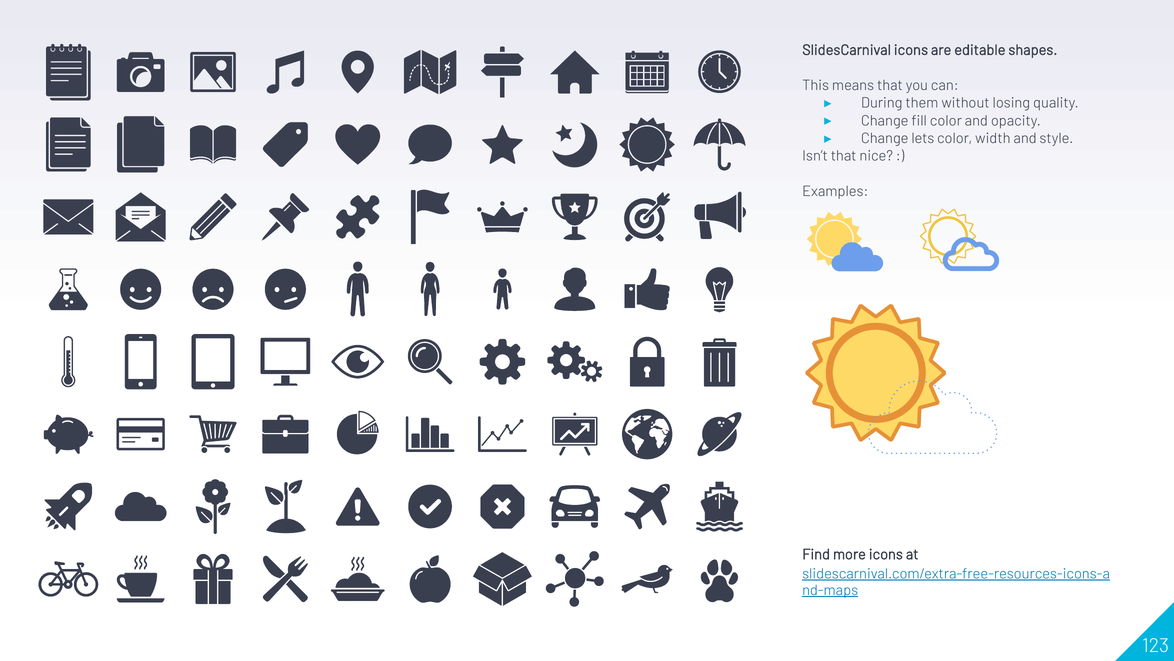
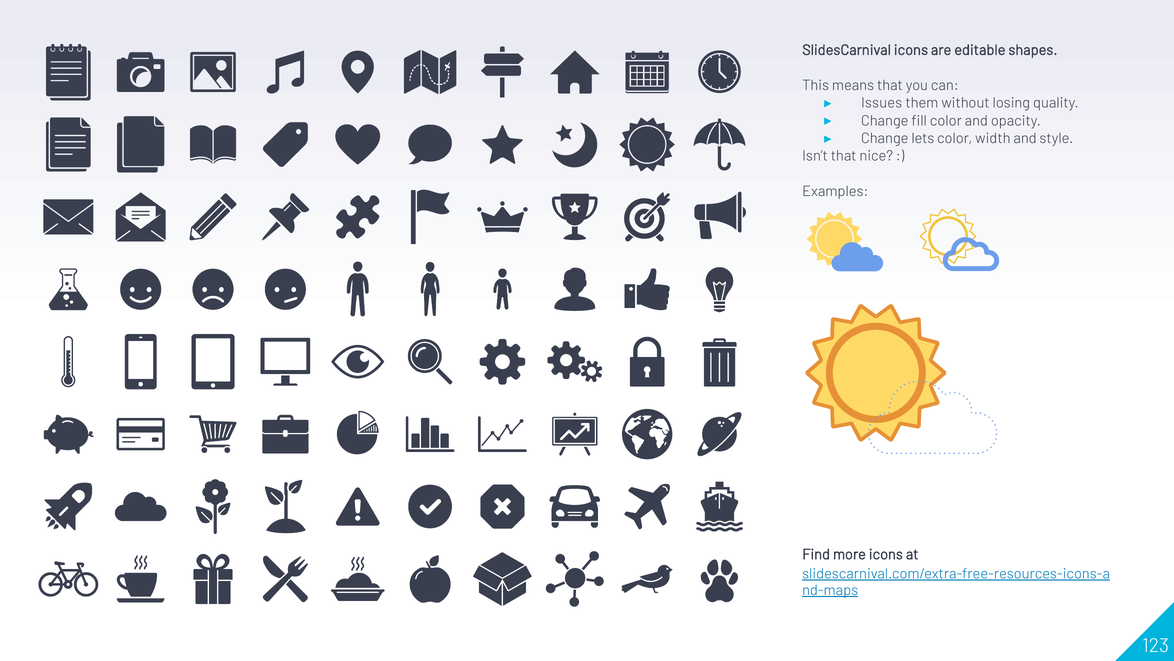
During: During -> Issues (882, 103)
